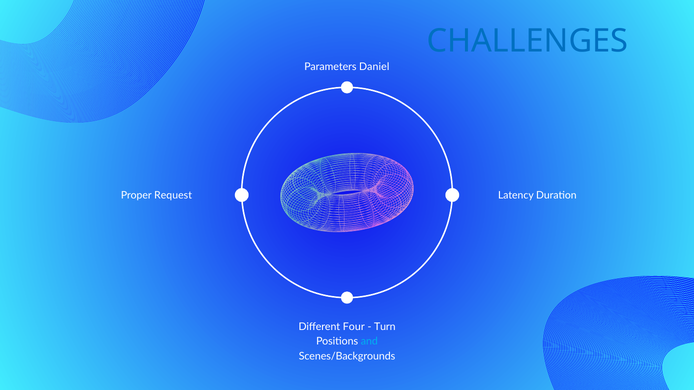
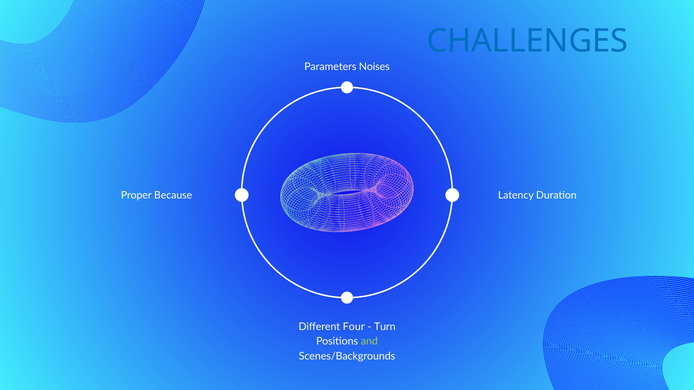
Daniel: Daniel -> Noises (374, 67)
Request: Request -> Because (173, 196)
and colour: light blue -> light green (369, 342)
